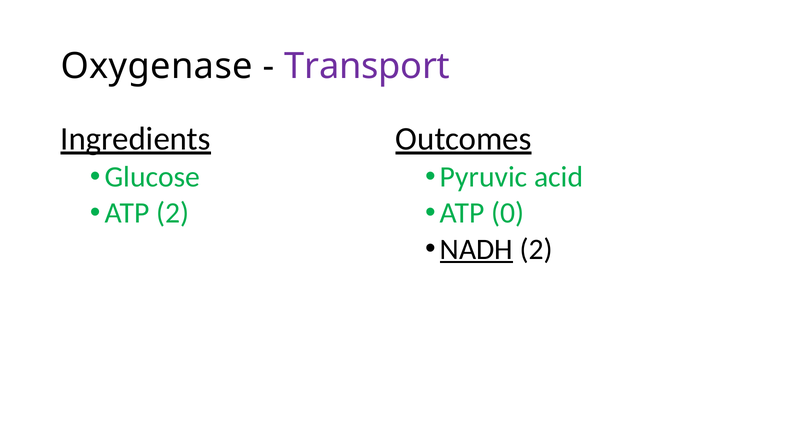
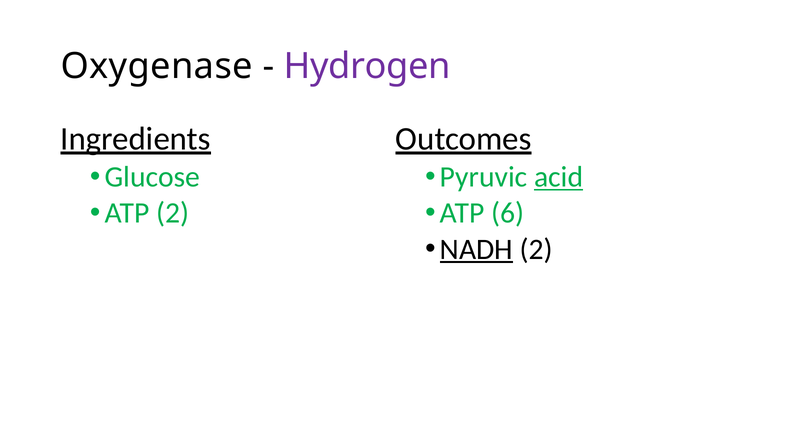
Transport: Transport -> Hydrogen (367, 66)
acid underline: none -> present (559, 177)
0: 0 -> 6 (508, 213)
